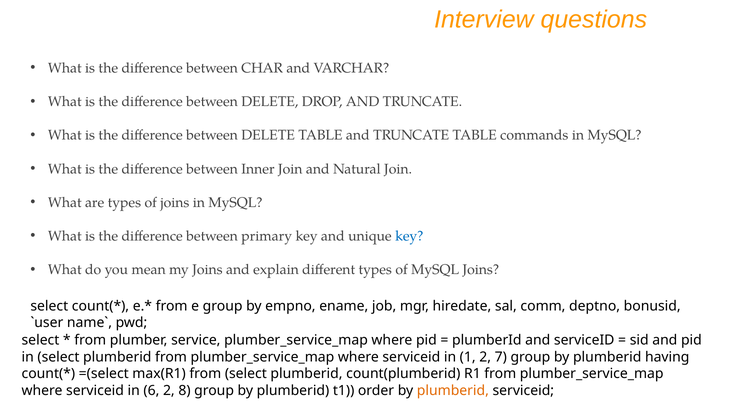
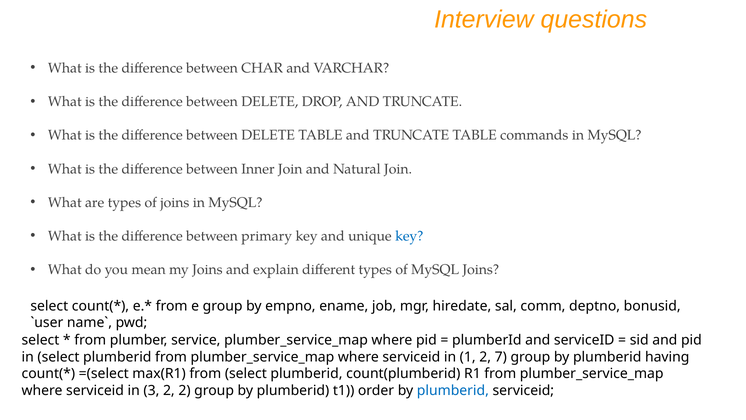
6: 6 -> 3 (151, 390)
2 8: 8 -> 2 (185, 390)
plumberid colour: orange -> blue (453, 390)
